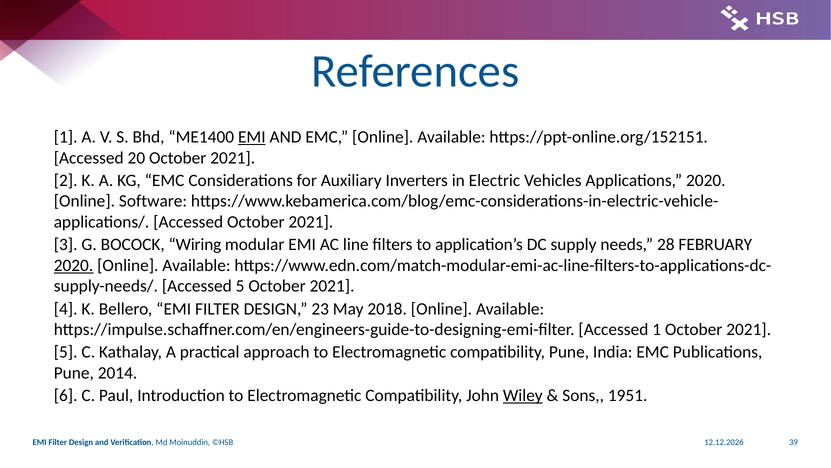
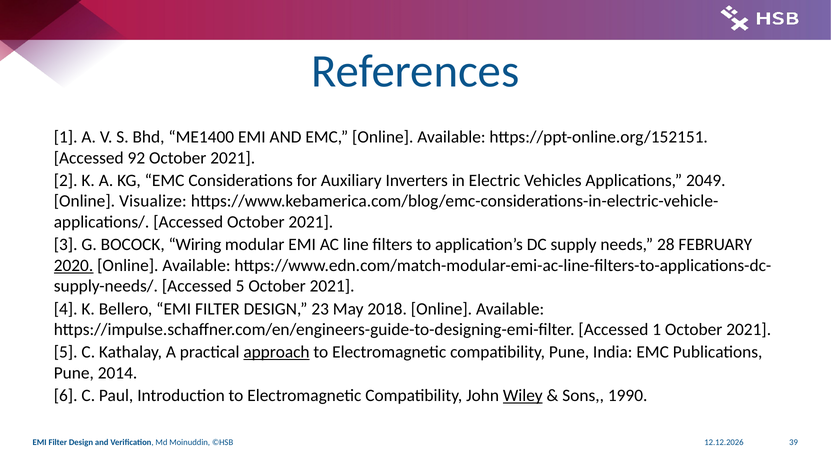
EMI underline: present -> none (252, 137)
20: 20 -> 92 (136, 158)
Applications 2020: 2020 -> 2049 (706, 180)
Software: Software -> Visualize (153, 201)
approach underline: none -> present (276, 352)
1951: 1951 -> 1990 (628, 395)
